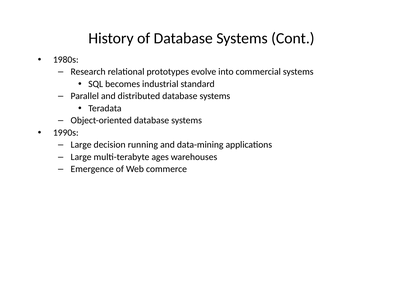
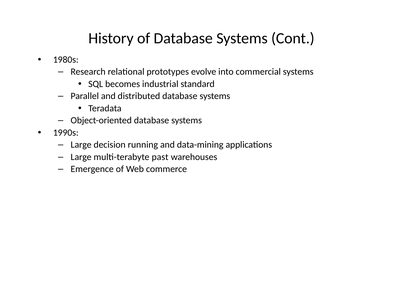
ages: ages -> past (160, 157)
